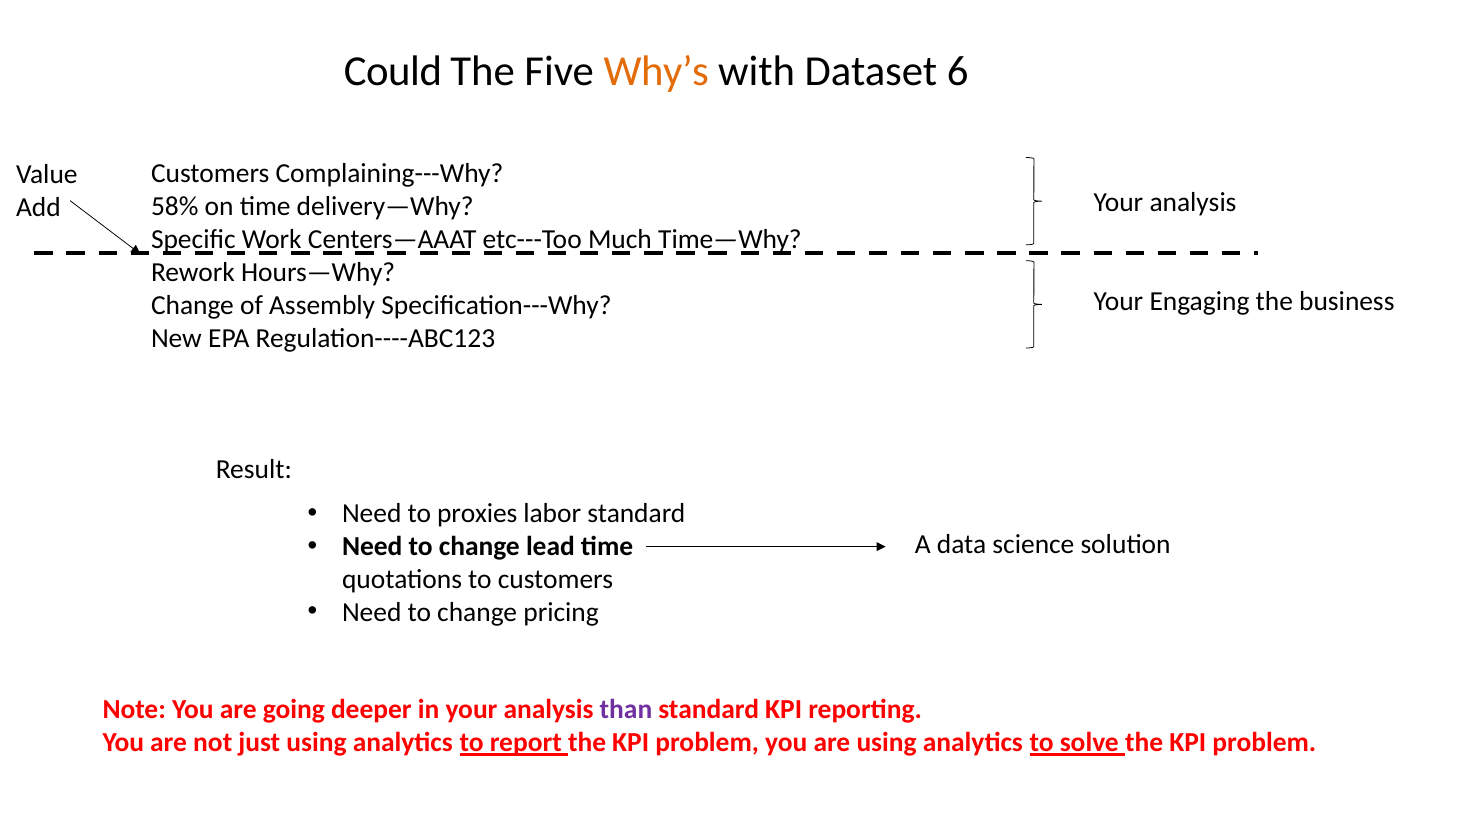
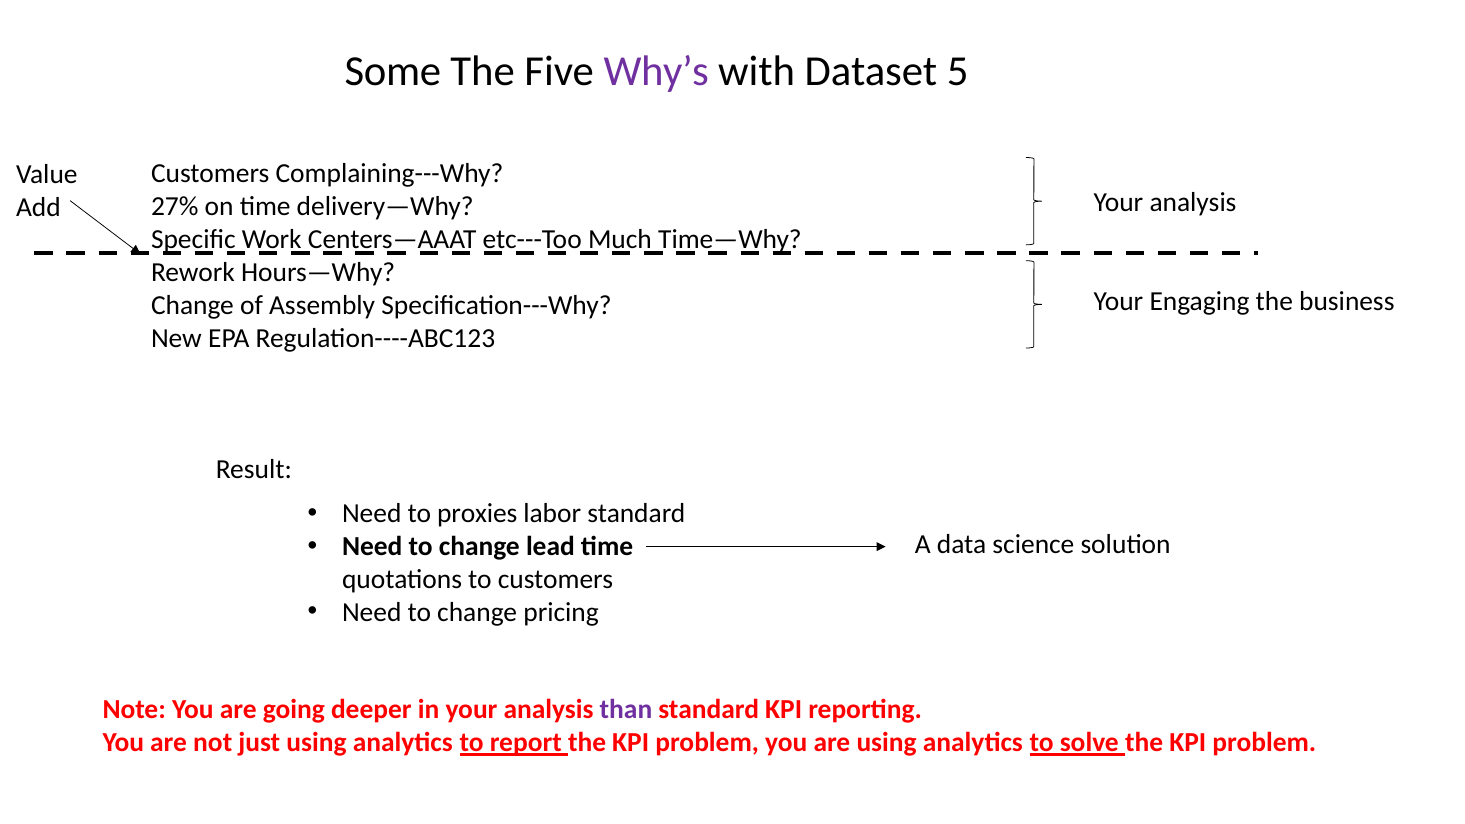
Could: Could -> Some (393, 72)
Why’s colour: orange -> purple (656, 72)
6: 6 -> 5 (958, 72)
58%: 58% -> 27% (175, 206)
